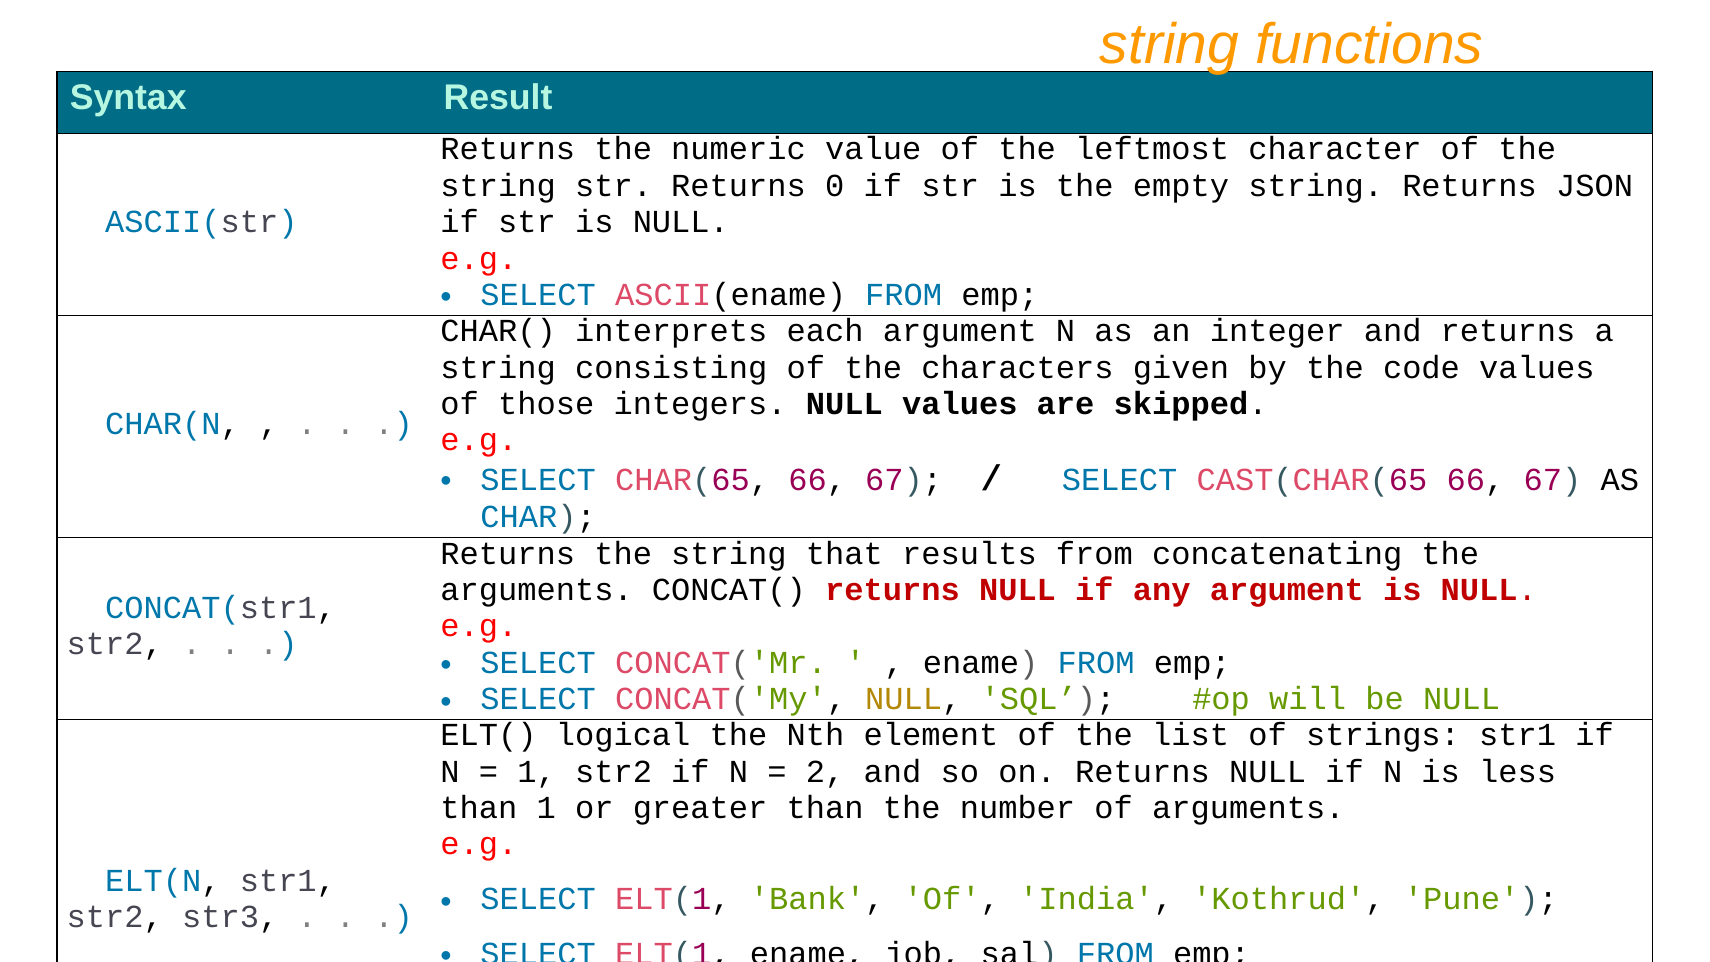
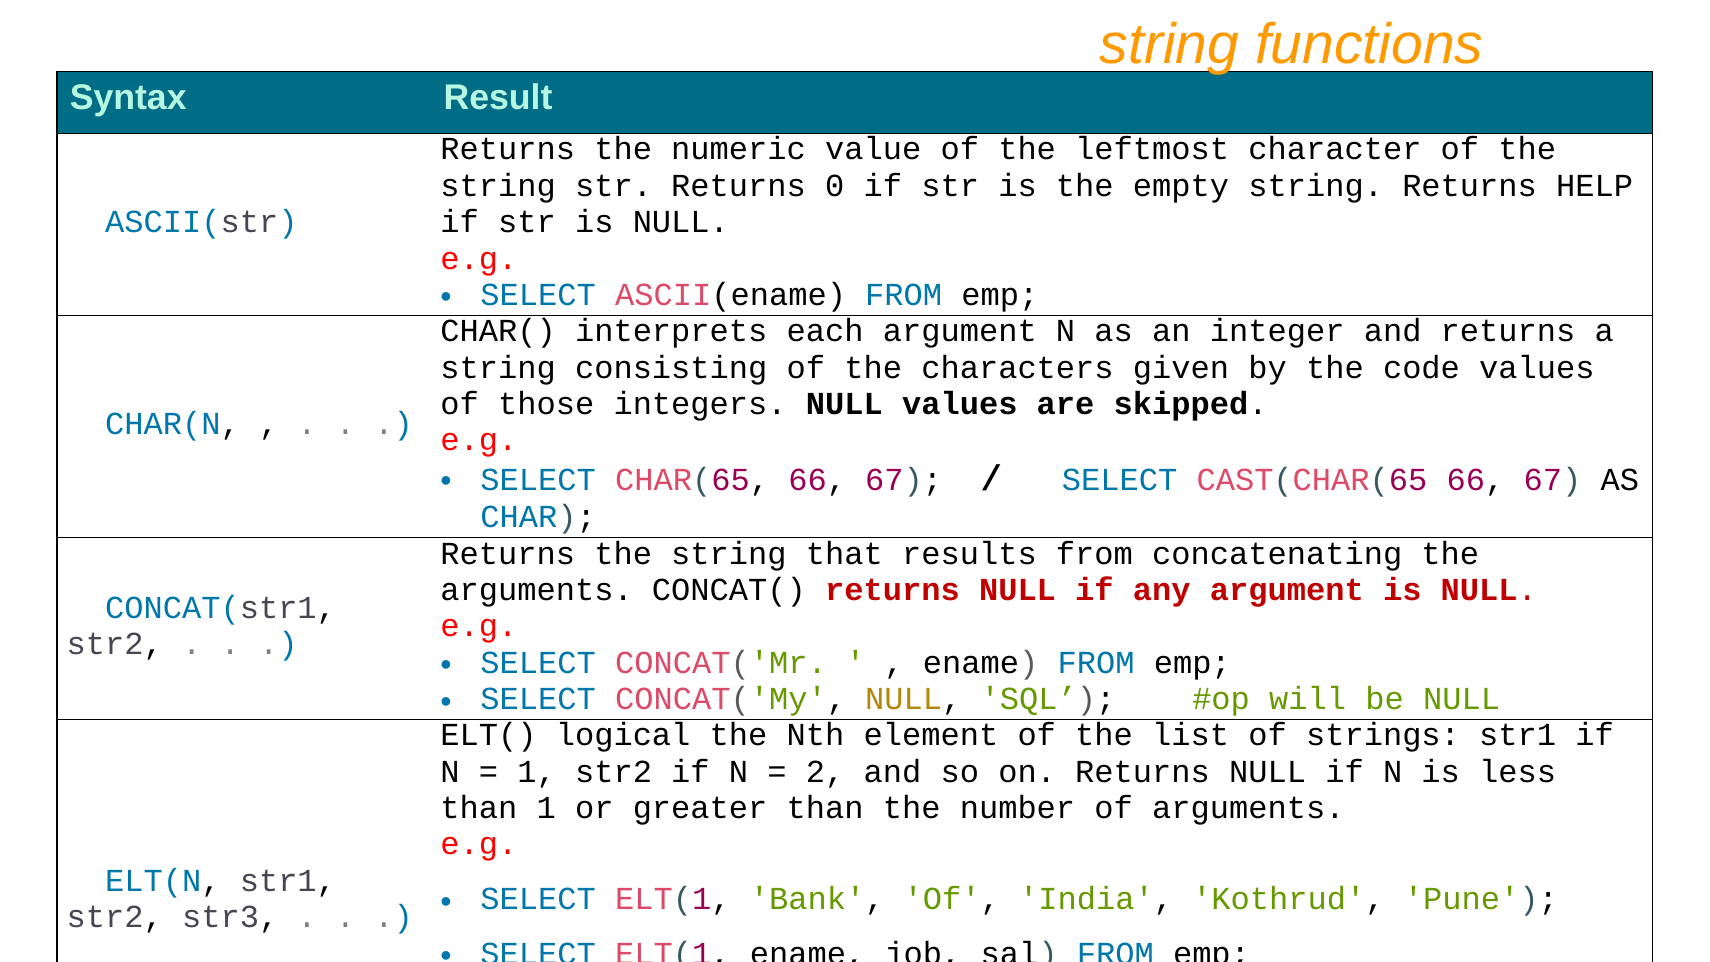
JSON: JSON -> HELP (1595, 186)
